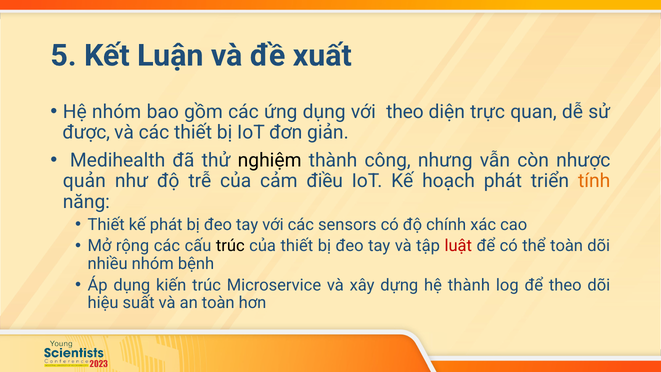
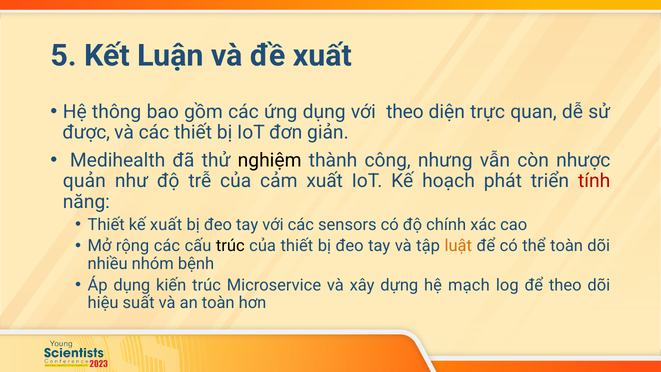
Hệ nhóm: nhóm -> thông (117, 112)
cảm điều: điều -> xuất (325, 181)
tính colour: orange -> red (594, 181)
kế phát: phát -> xuất (166, 225)
luật colour: red -> orange (458, 246)
hệ thành: thành -> mạch (469, 285)
